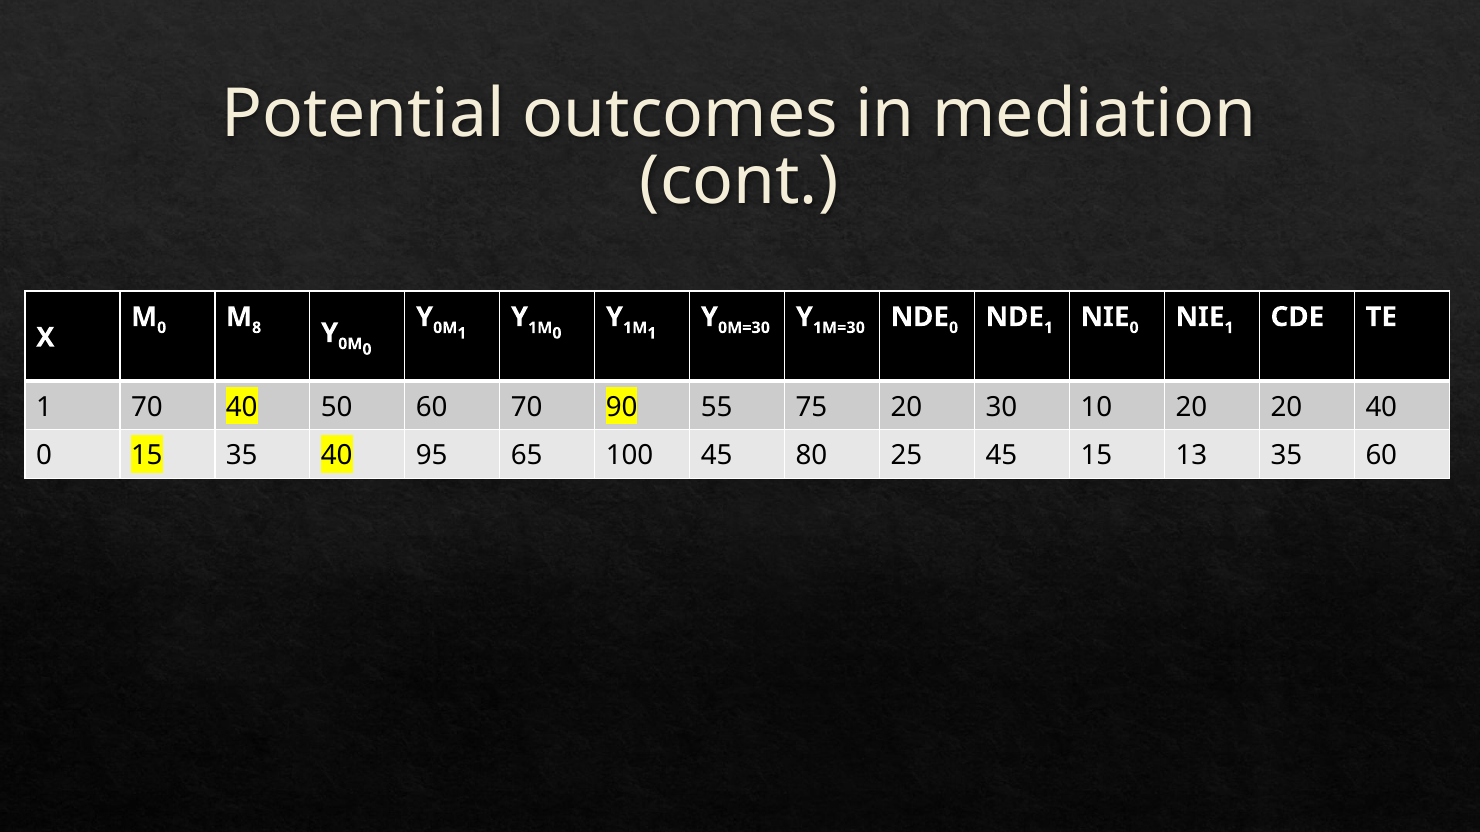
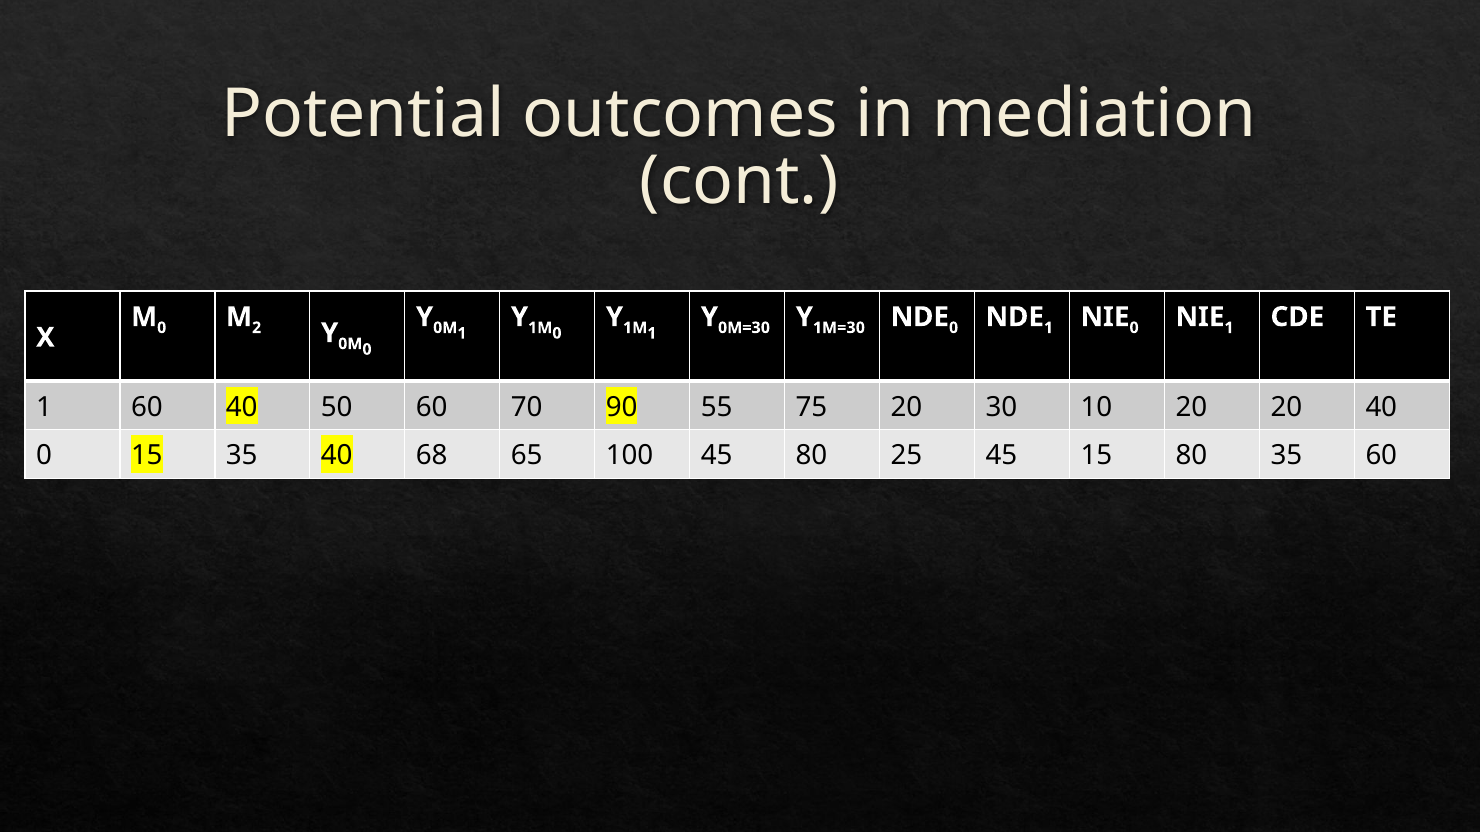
8: 8 -> 2 (257, 328)
1 70: 70 -> 60 (147, 407)
95: 95 -> 68 (432, 456)
15 13: 13 -> 80 (1191, 456)
